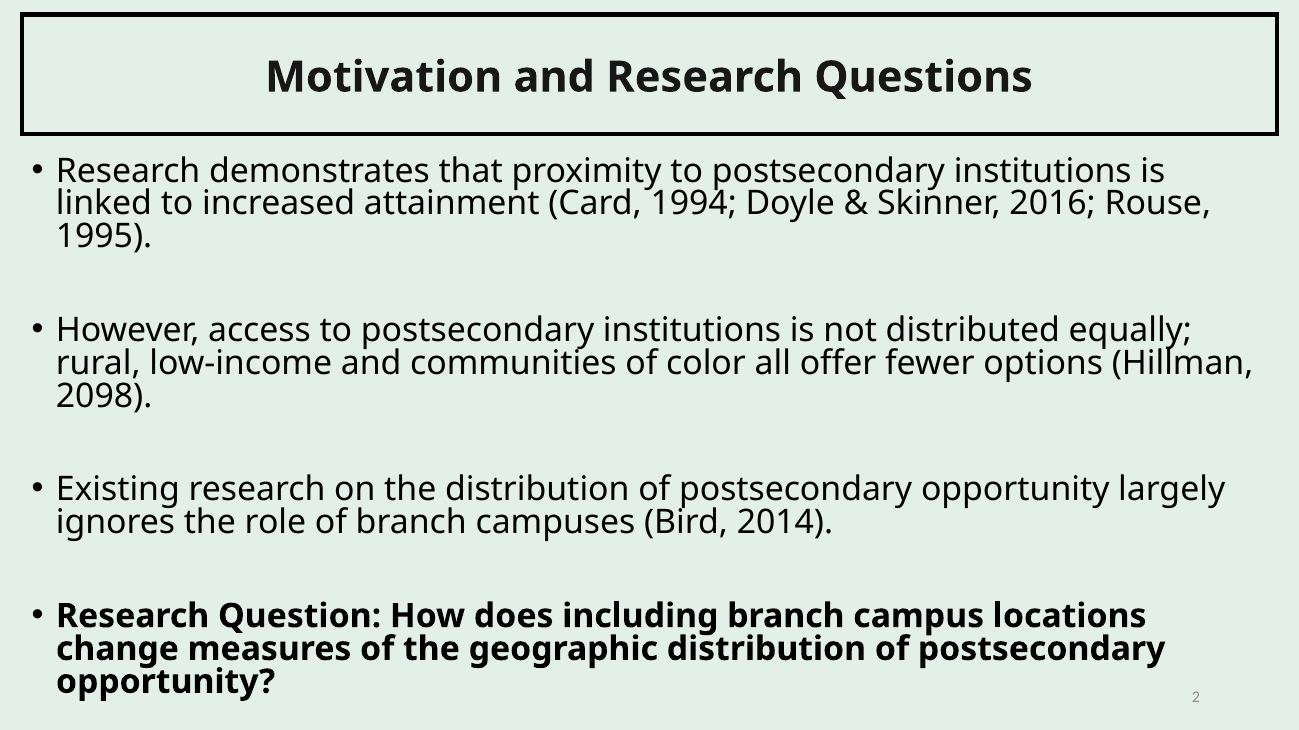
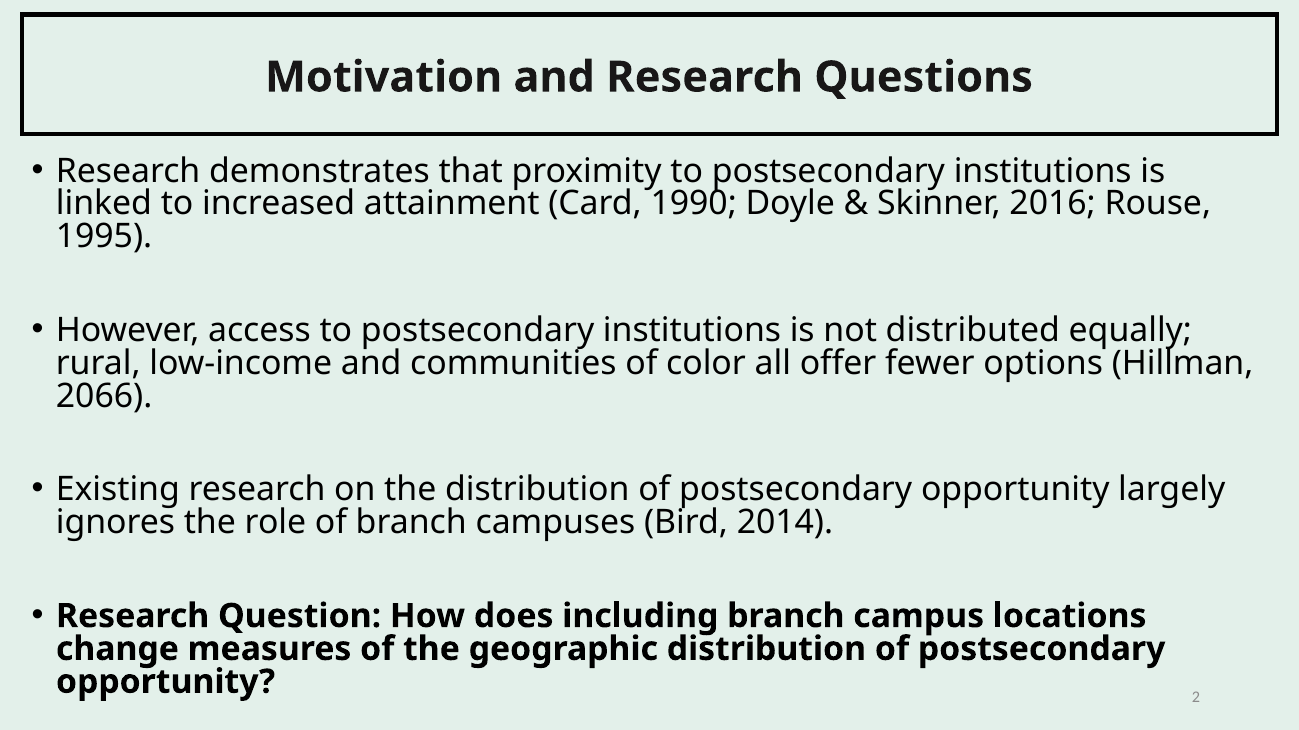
1994: 1994 -> 1990 (694, 204)
2098: 2098 -> 2066 (104, 396)
